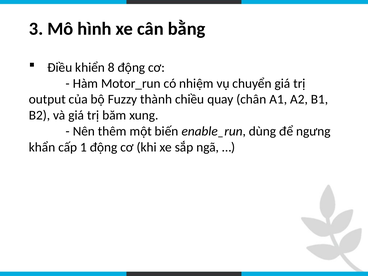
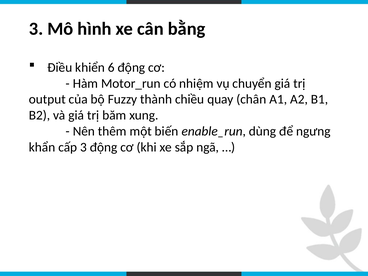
8: 8 -> 6 (111, 67)
cấp 1: 1 -> 3 (83, 147)
